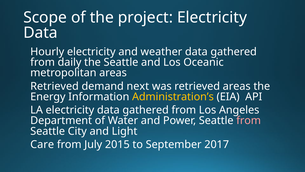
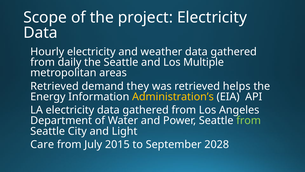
Oceanic: Oceanic -> Multiple (204, 62)
next: next -> they (138, 86)
retrieved areas: areas -> helps (237, 86)
from colour: pink -> light green (249, 120)
2017: 2017 -> 2028 (217, 144)
